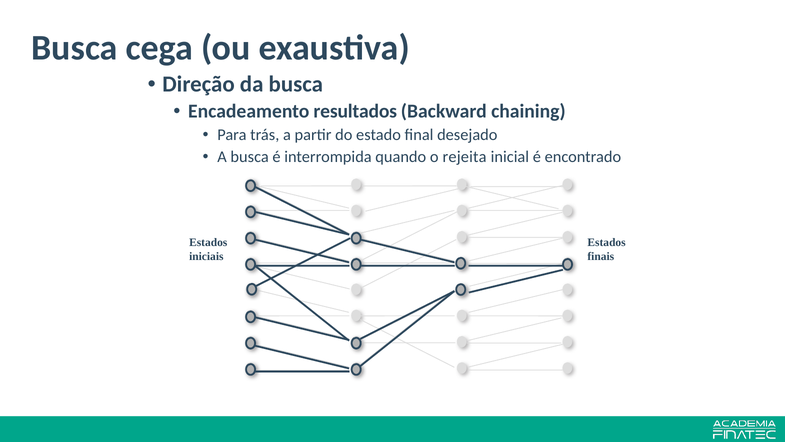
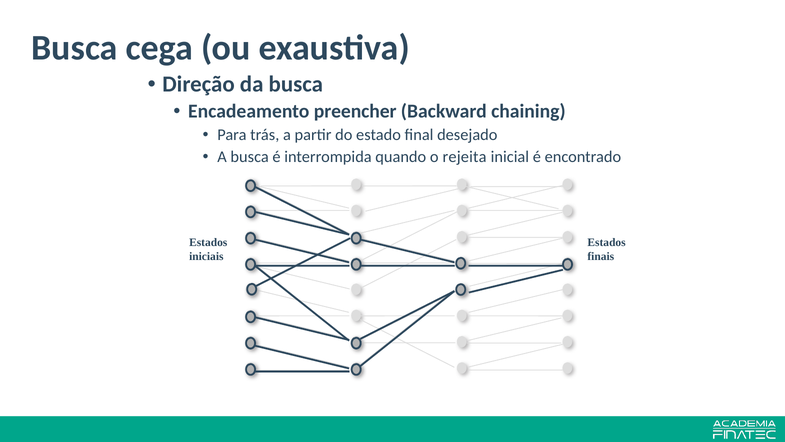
resultados: resultados -> preencher (355, 111)
